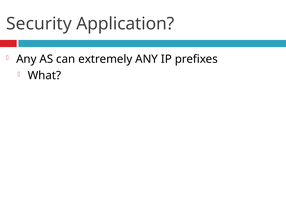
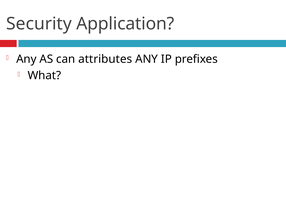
extremely: extremely -> attributes (105, 59)
